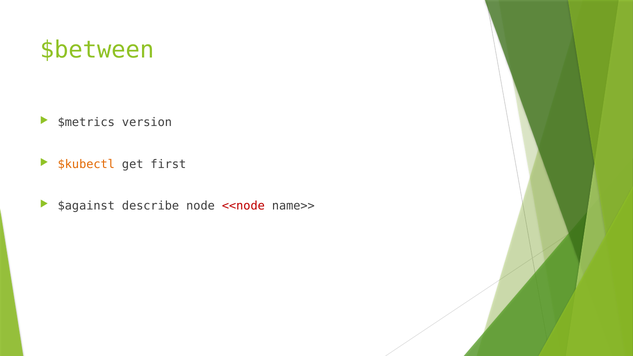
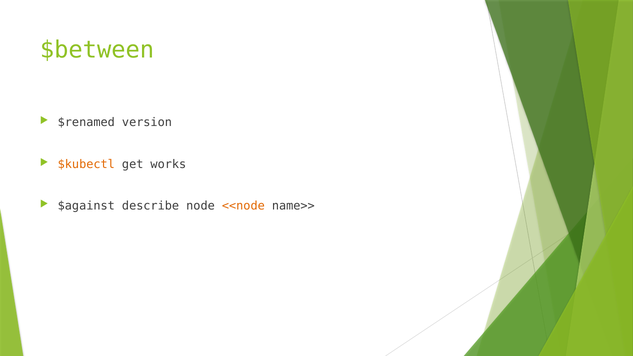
$metrics: $metrics -> $renamed (86, 123)
first: first -> works (168, 164)
<<node colour: red -> orange (243, 206)
